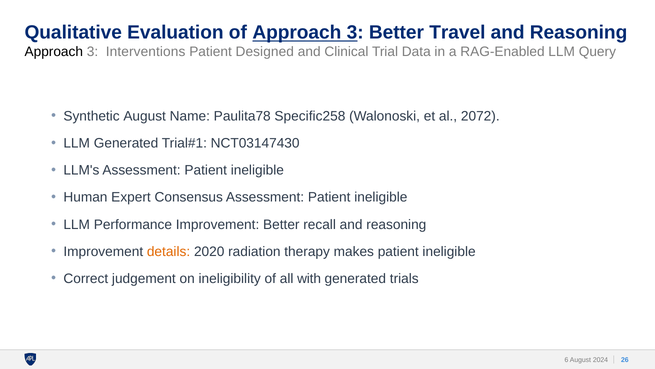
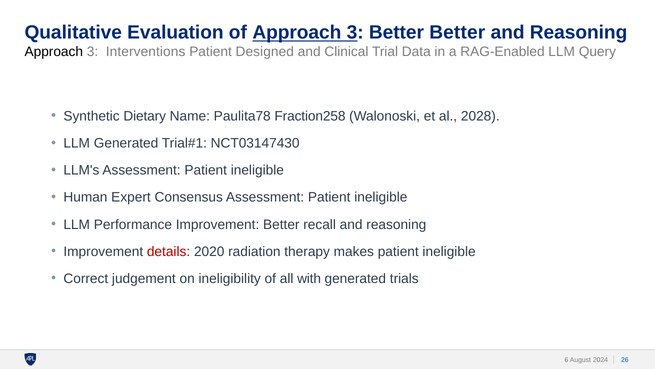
Better Travel: Travel -> Better (457, 32)
Synthetic August: August -> Dietary (145, 116)
Specific258: Specific258 -> Fraction258 (310, 116)
2072: 2072 -> 2028 (480, 116)
details colour: orange -> red (169, 251)
